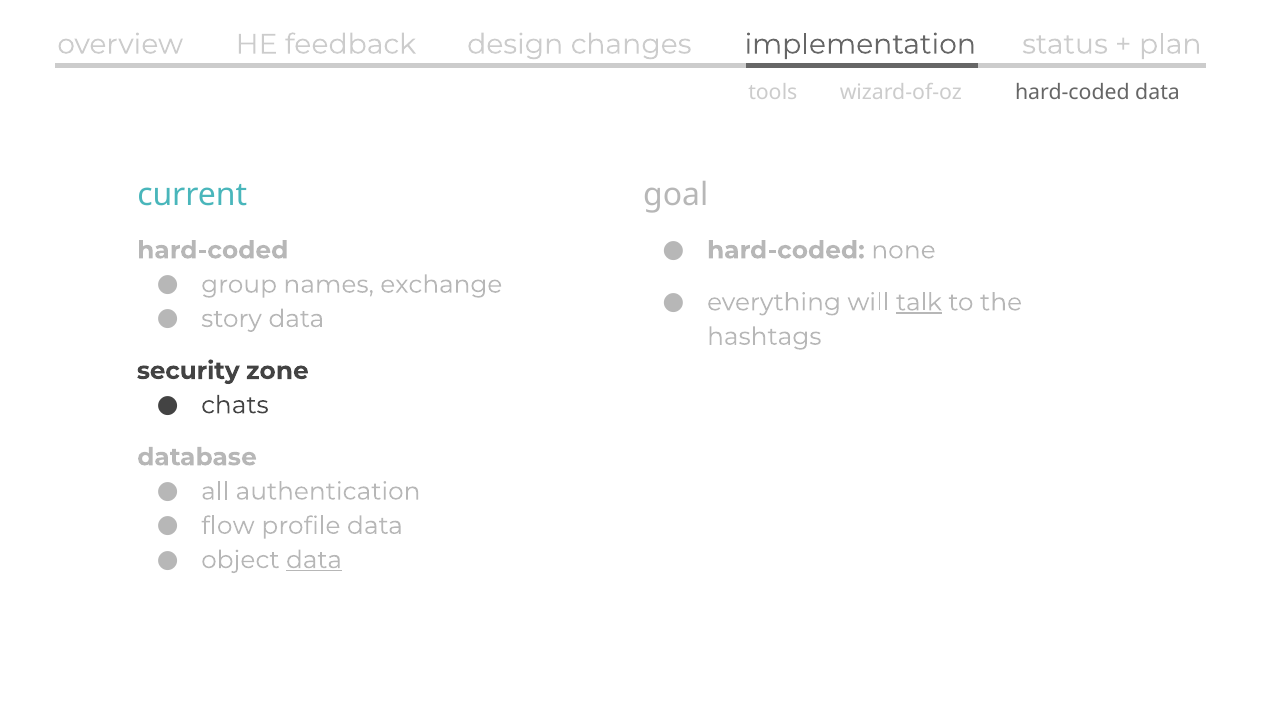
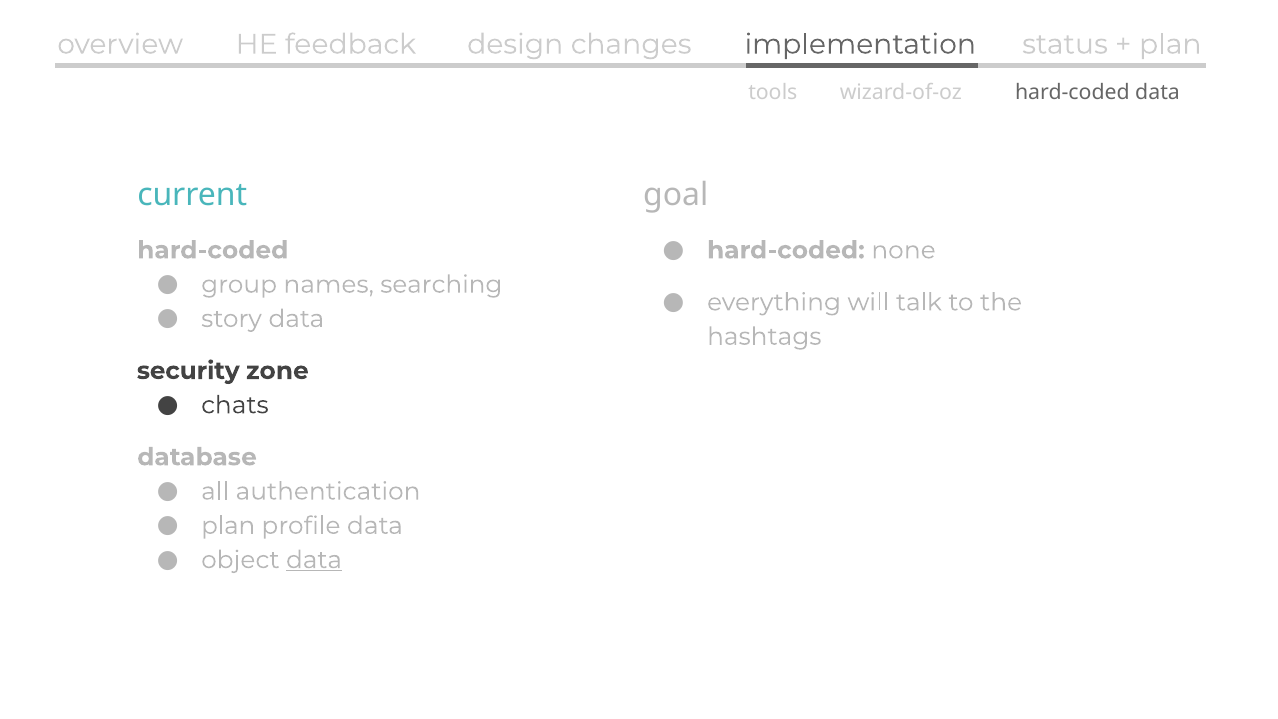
exchange: exchange -> searching (441, 284)
talk underline: present -> none (919, 302)
flow: flow -> plan (228, 526)
